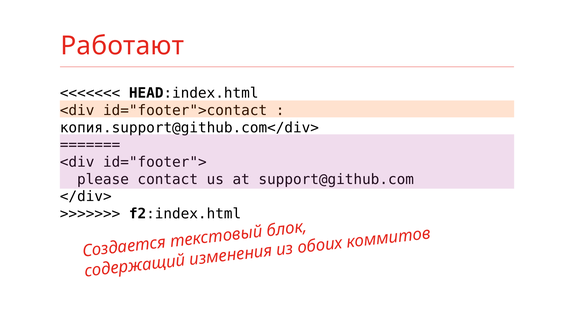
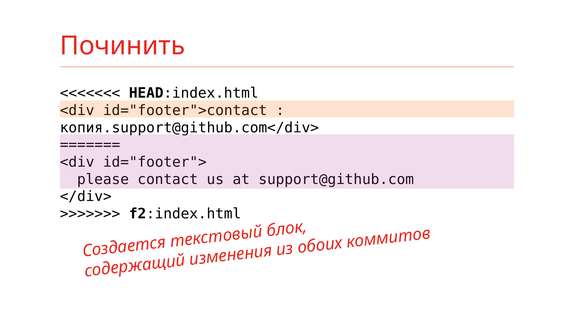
Работают: Работают -> Починить (122, 46)
